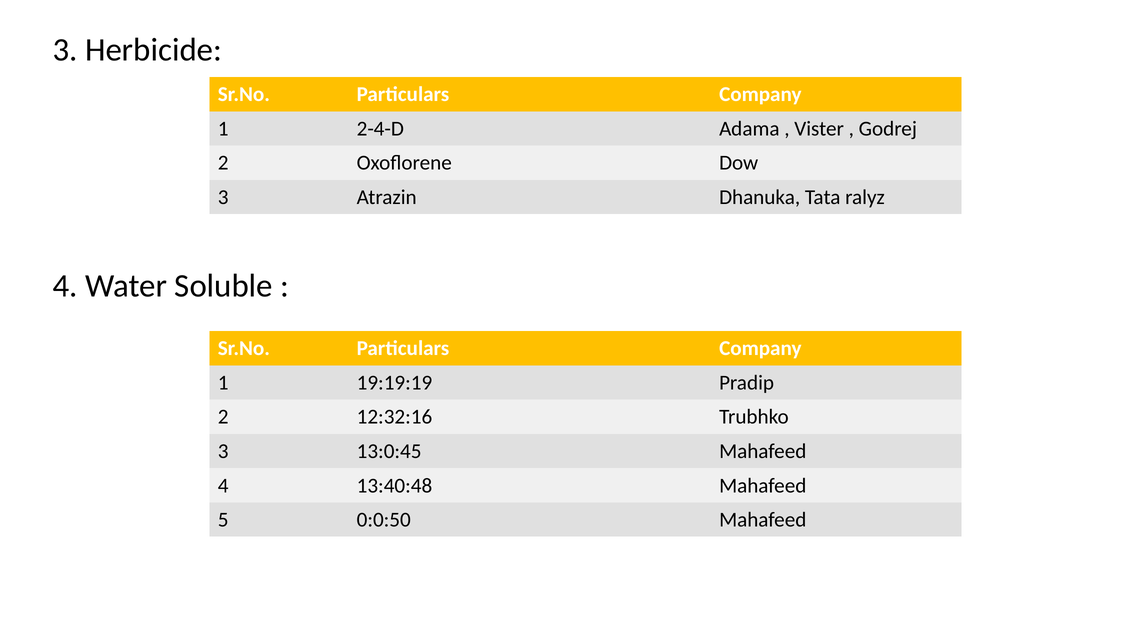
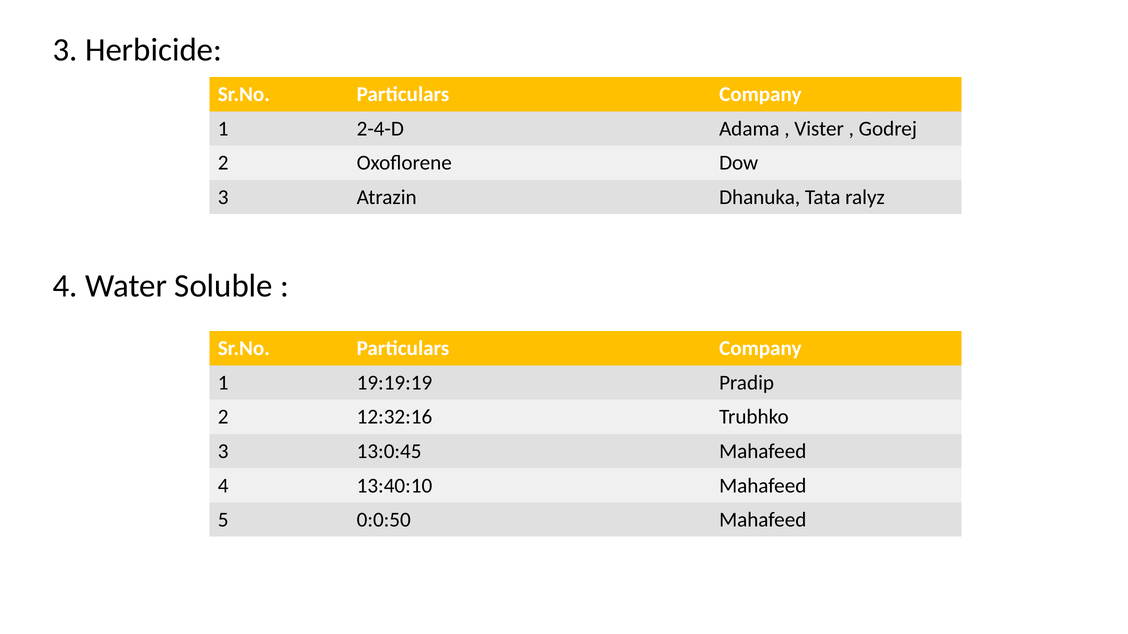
13:40:48: 13:40:48 -> 13:40:10 (394, 486)
